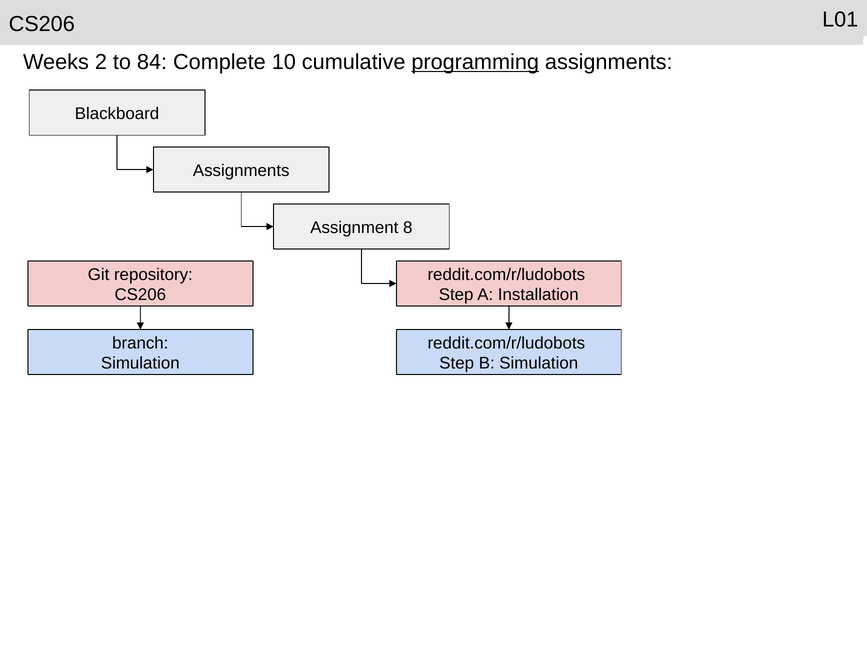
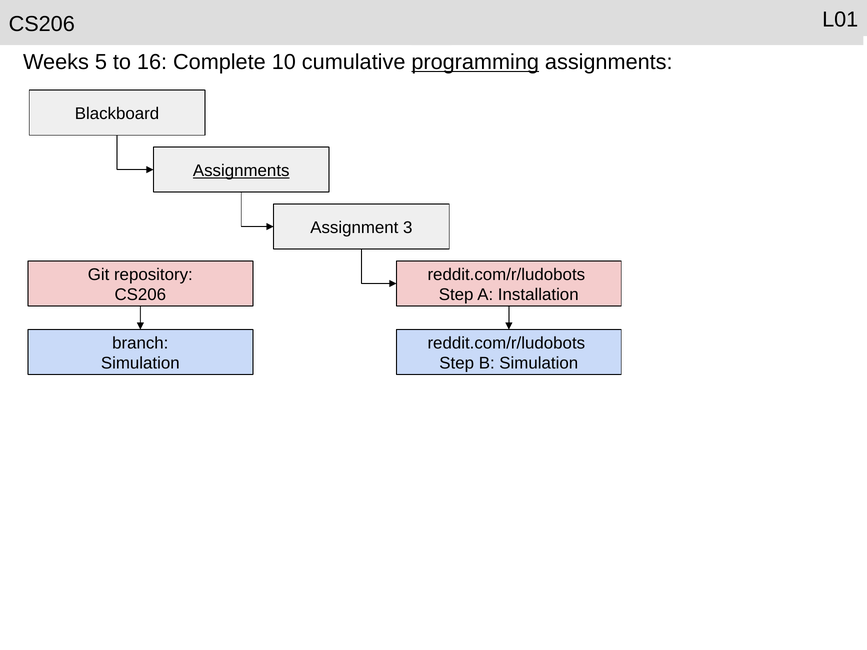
2: 2 -> 5 (101, 62)
84: 84 -> 16 (152, 62)
Assignments underline: none -> present (241, 171)
8: 8 -> 3 (408, 228)
